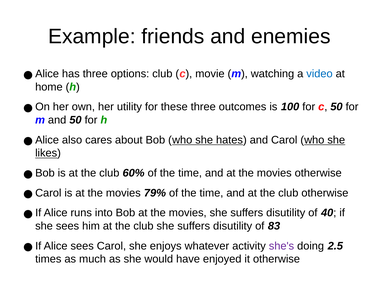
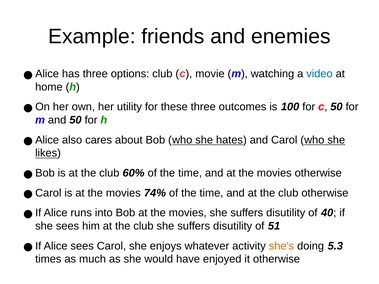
79%: 79% -> 74% (155, 193)
83: 83 -> 51 (274, 226)
she's colour: purple -> orange (281, 246)
2.5: 2.5 -> 5.3 (335, 246)
